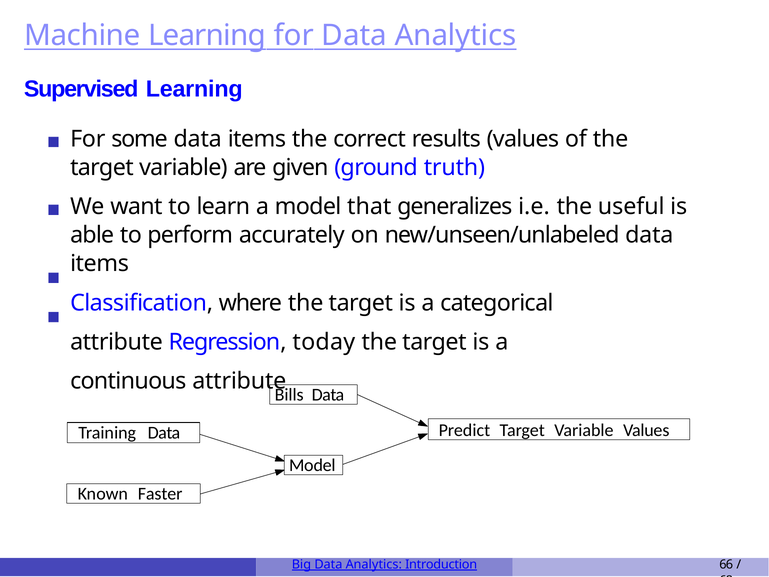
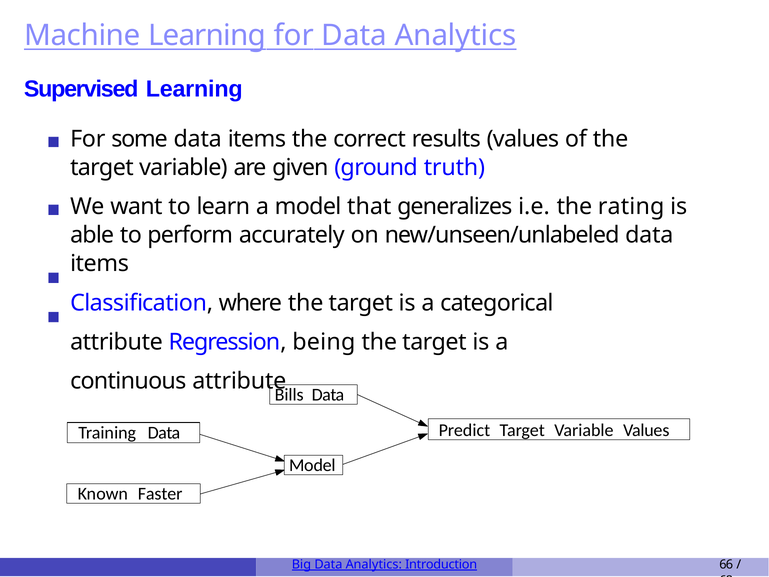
useful: useful -> rating (631, 207)
today: today -> being (324, 342)
